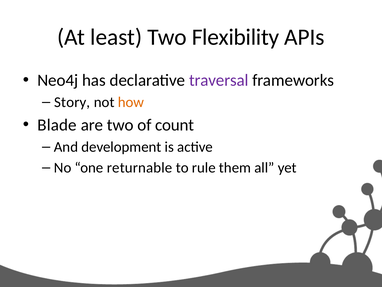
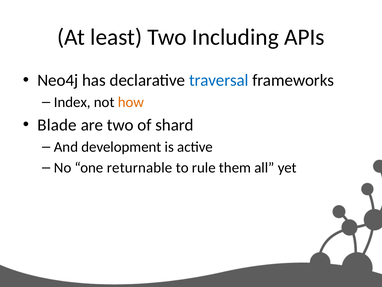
Flexibility: Flexibility -> Including (235, 37)
traversal colour: purple -> blue (219, 80)
Story: Story -> Index (72, 102)
count: count -> shard (175, 125)
